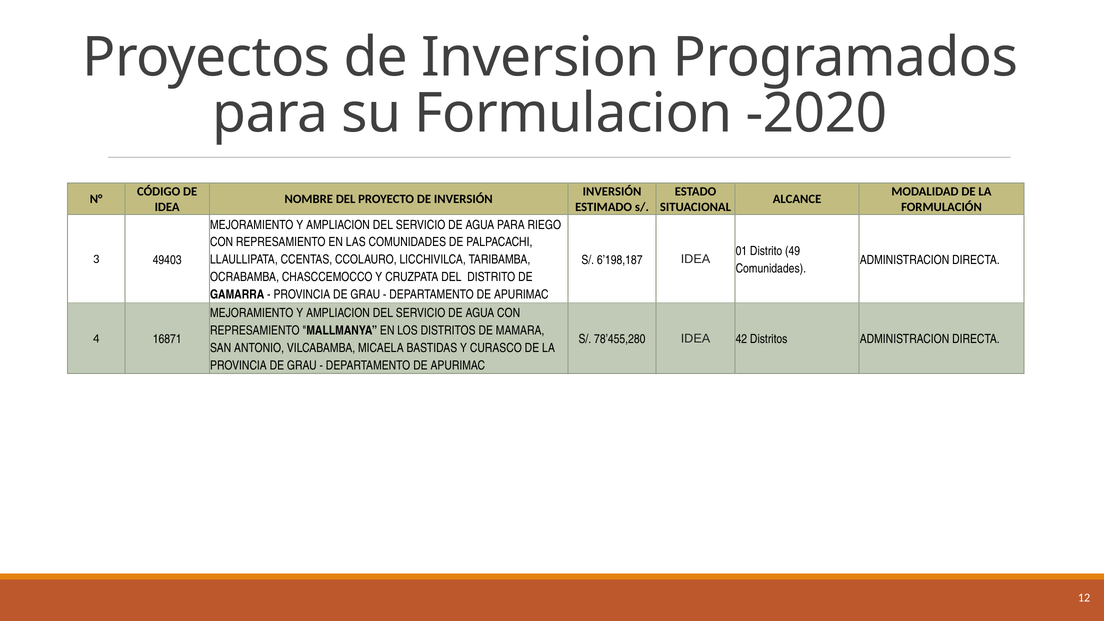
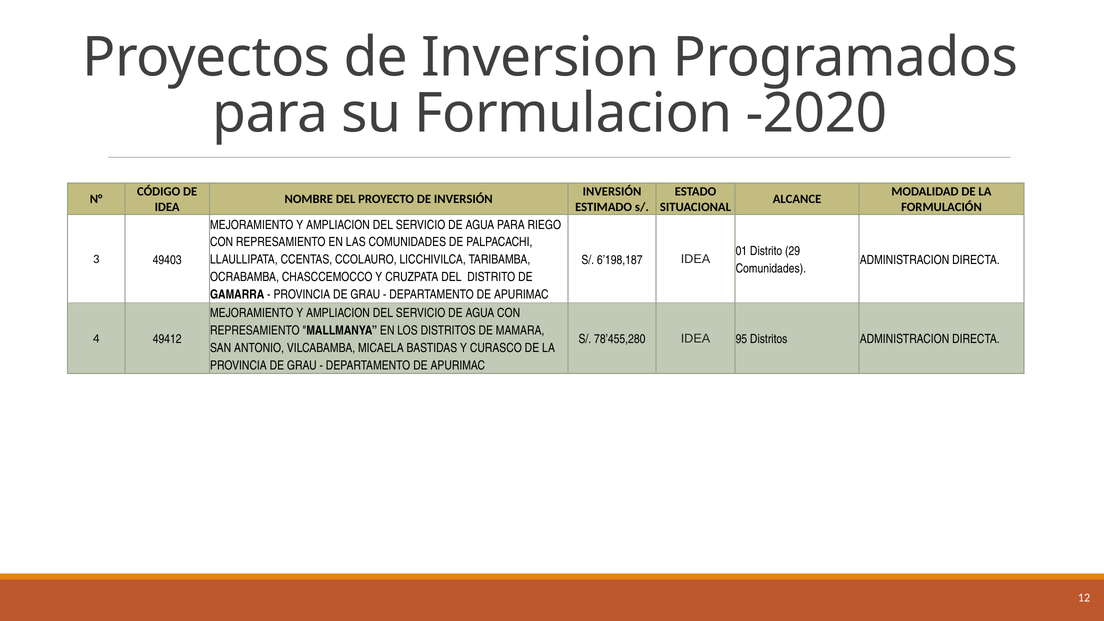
49: 49 -> 29 (793, 251)
16871: 16871 -> 49412 (167, 339)
42: 42 -> 95 (741, 339)
